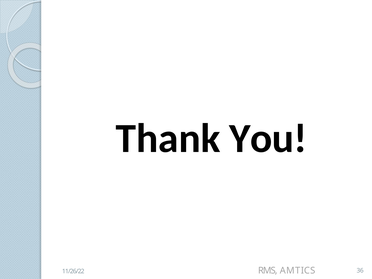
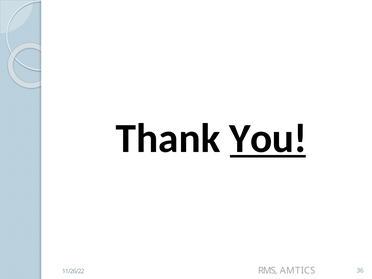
You underline: none -> present (268, 139)
